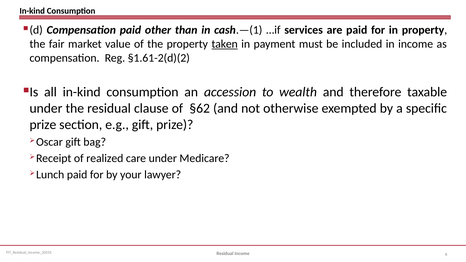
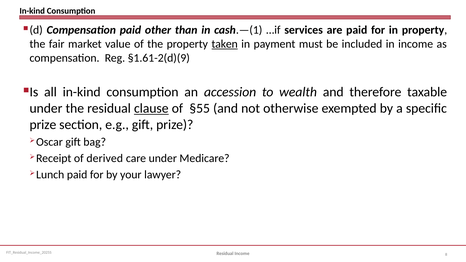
§1.61-2(d)(2: §1.61-2(d)(2 -> §1.61-2(d)(9 (159, 58)
clause underline: none -> present (151, 109)
§62: §62 -> §55 (200, 109)
realized: realized -> derived (105, 158)
